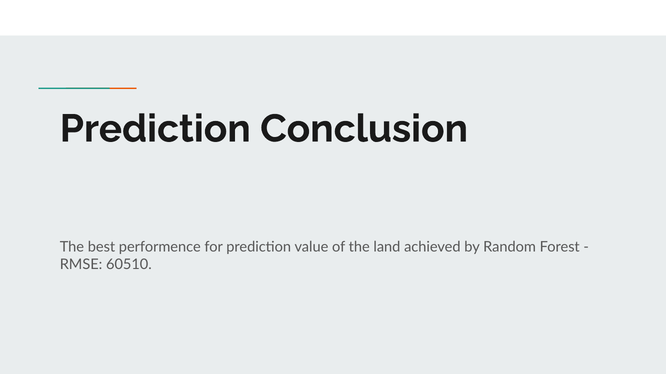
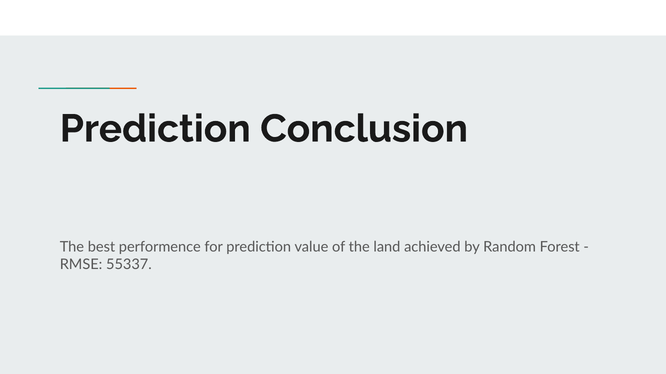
60510: 60510 -> 55337 (129, 265)
